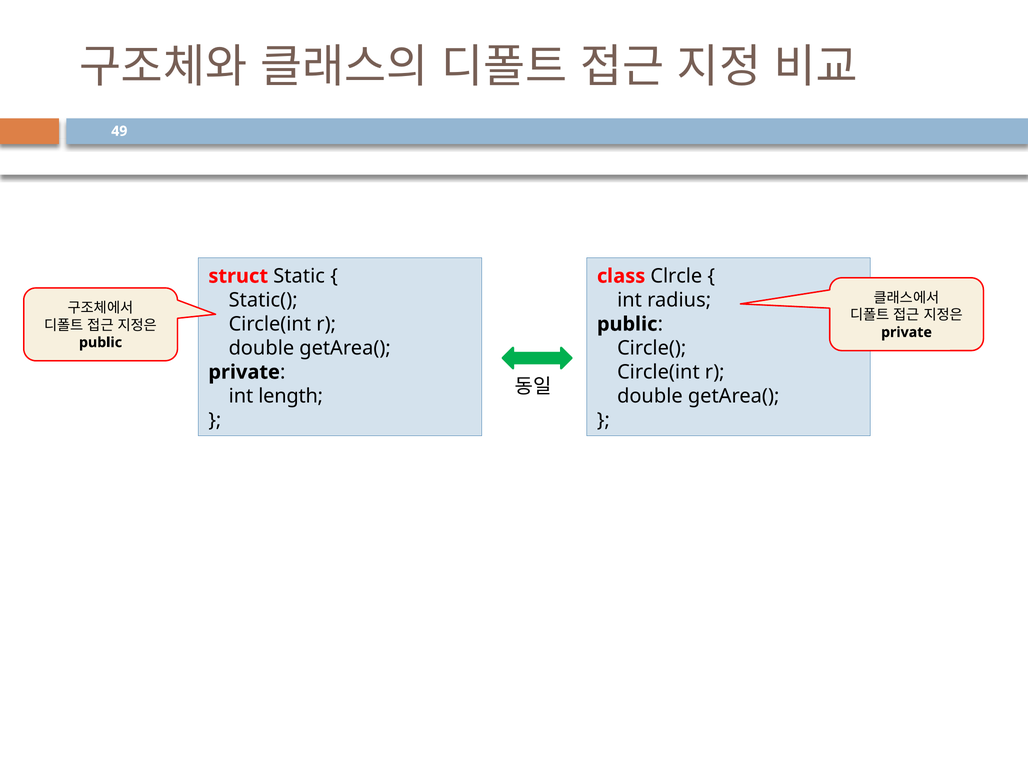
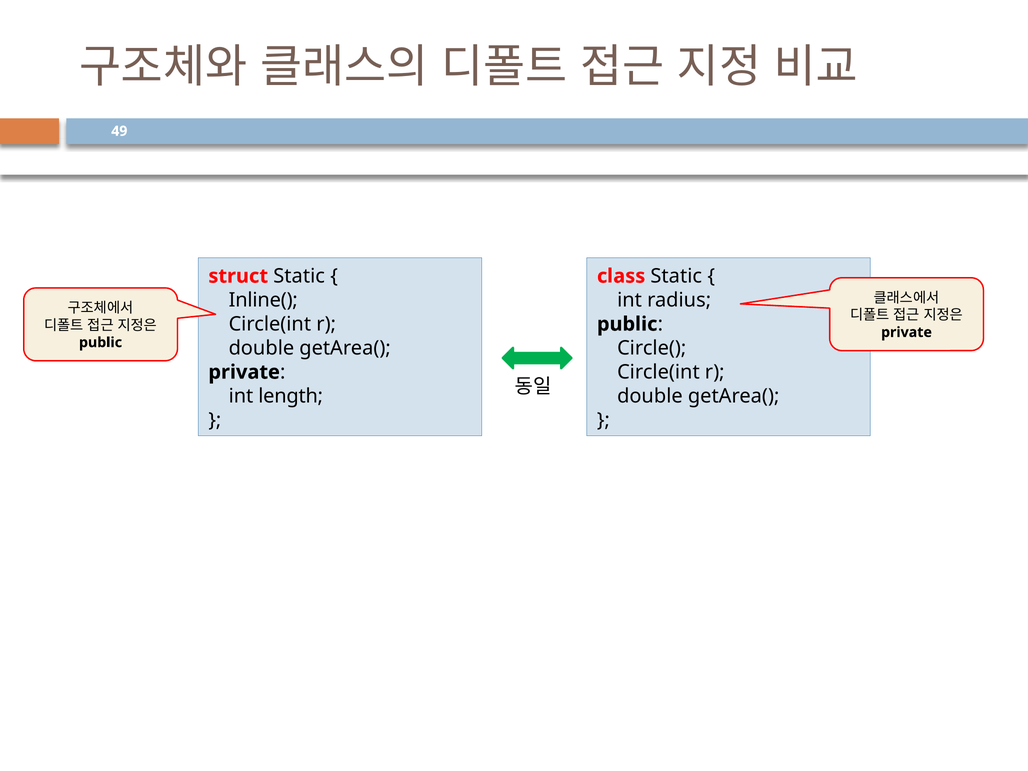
class Clrcle: Clrcle -> Static (676, 276)
Static(: Static( -> Inline( (263, 300)
